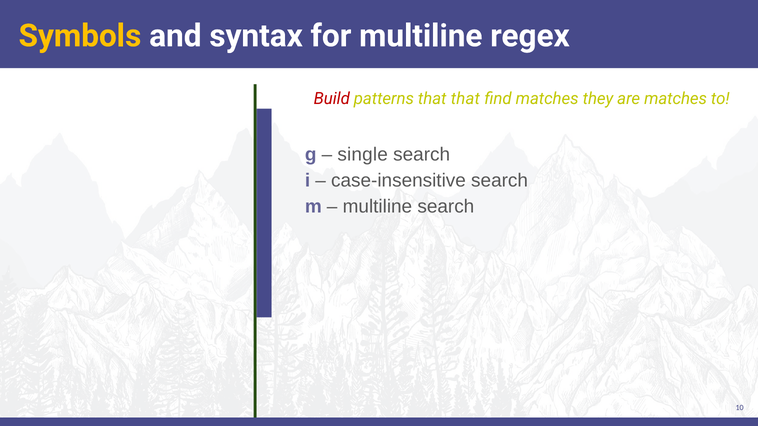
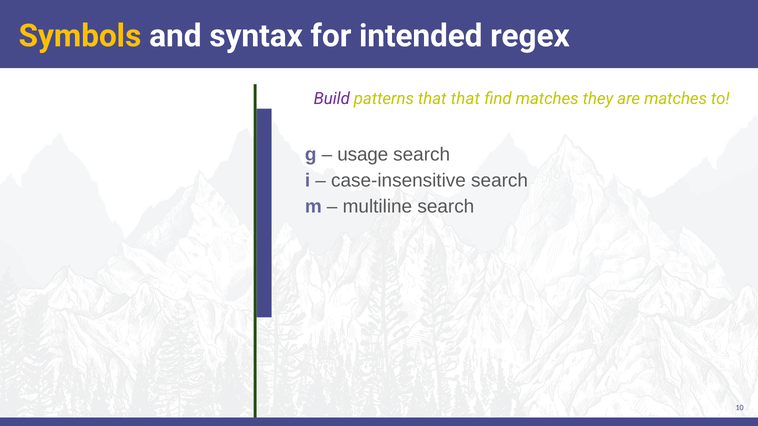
for multiline: multiline -> intended (421, 36)
Build colour: red -> purple (332, 99)
single: single -> usage (363, 155)
